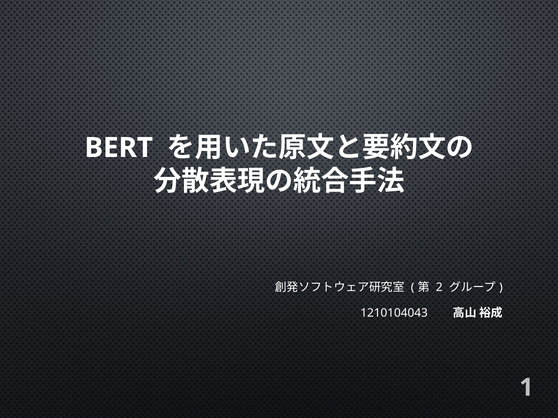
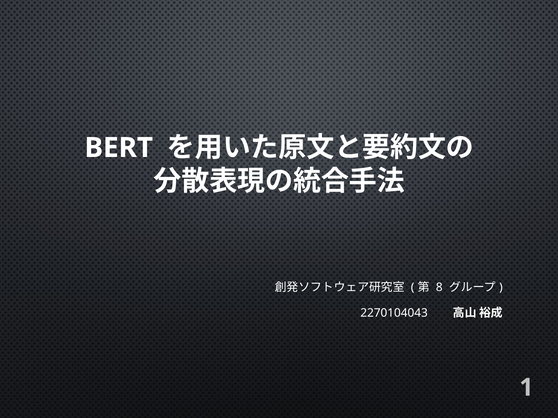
2: 2 -> 8 (439, 288)
1210104043: 1210104043 -> 2270104043 (394, 313)
